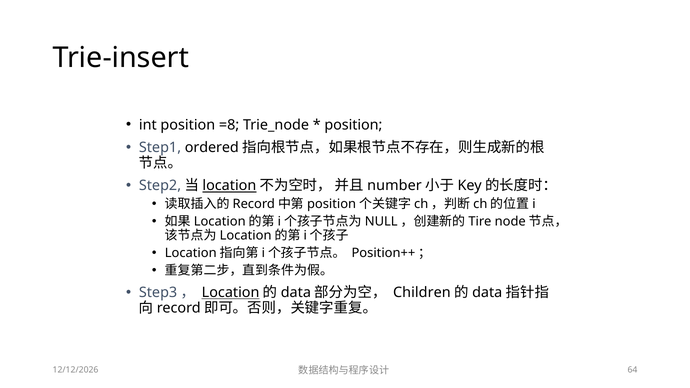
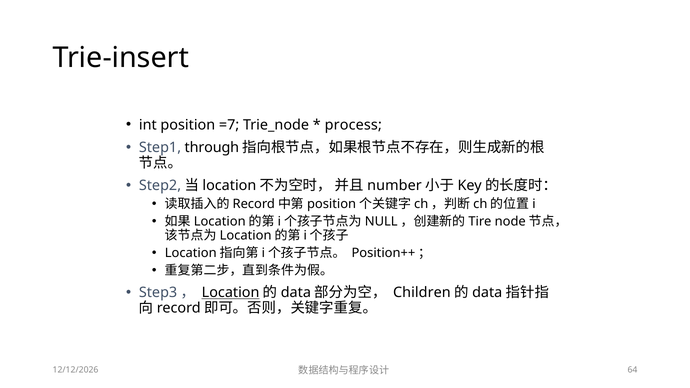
=8: =8 -> =7 (229, 125)
position: position -> process (353, 125)
ordered: ordered -> through (212, 148)
location underline: present -> none (229, 186)
